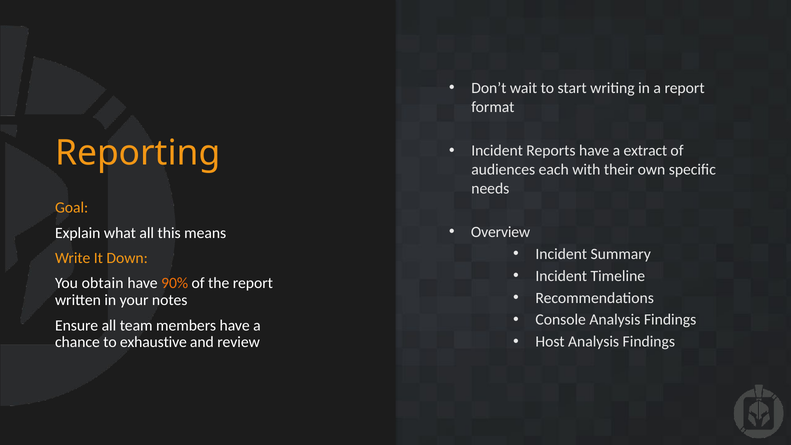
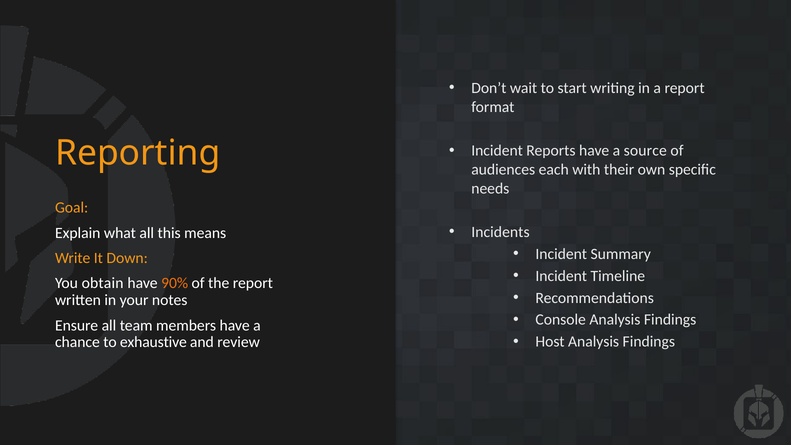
extract: extract -> source (645, 151)
Overview: Overview -> Incidents (500, 232)
